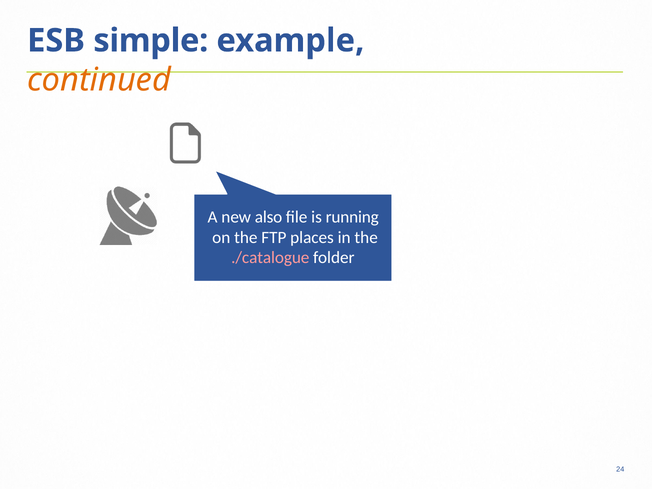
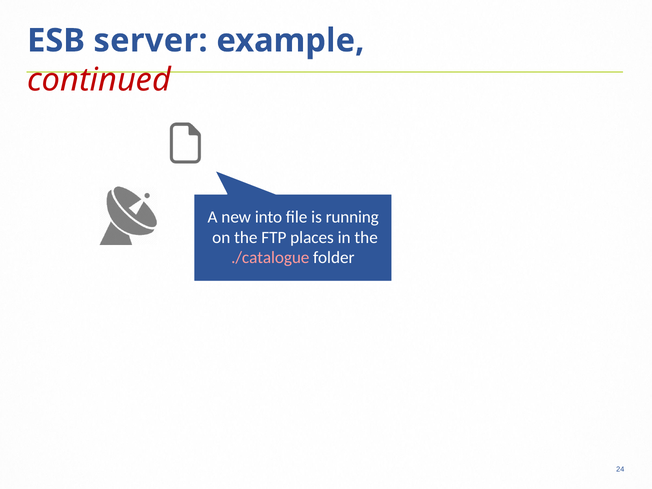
simple: simple -> server (151, 41)
continued colour: orange -> red (99, 80)
also: also -> into (269, 217)
